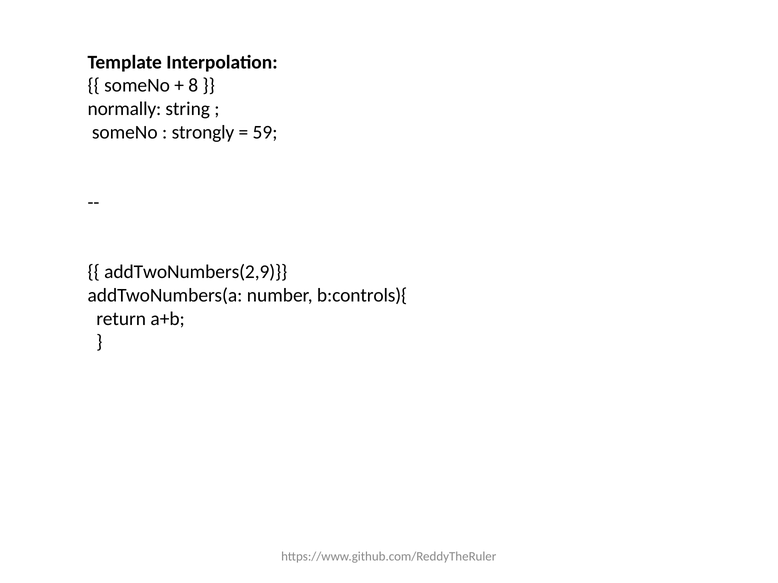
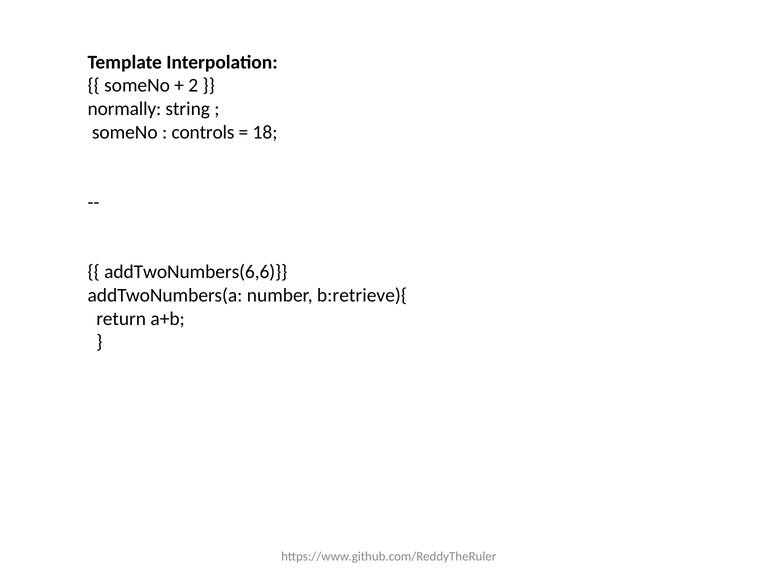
8: 8 -> 2 (193, 86)
strongly: strongly -> controls (203, 132)
59: 59 -> 18 (265, 132)
addTwoNumbers(2,9: addTwoNumbers(2,9 -> addTwoNumbers(6,6 (196, 272)
b:controls){: b:controls){ -> b:retrieve){ (362, 296)
